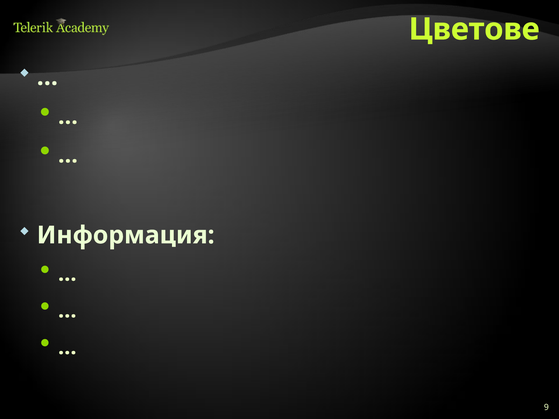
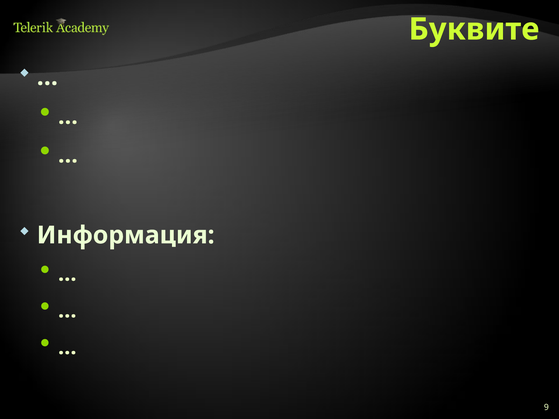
Цветове: Цветове -> Буквите (474, 29)
